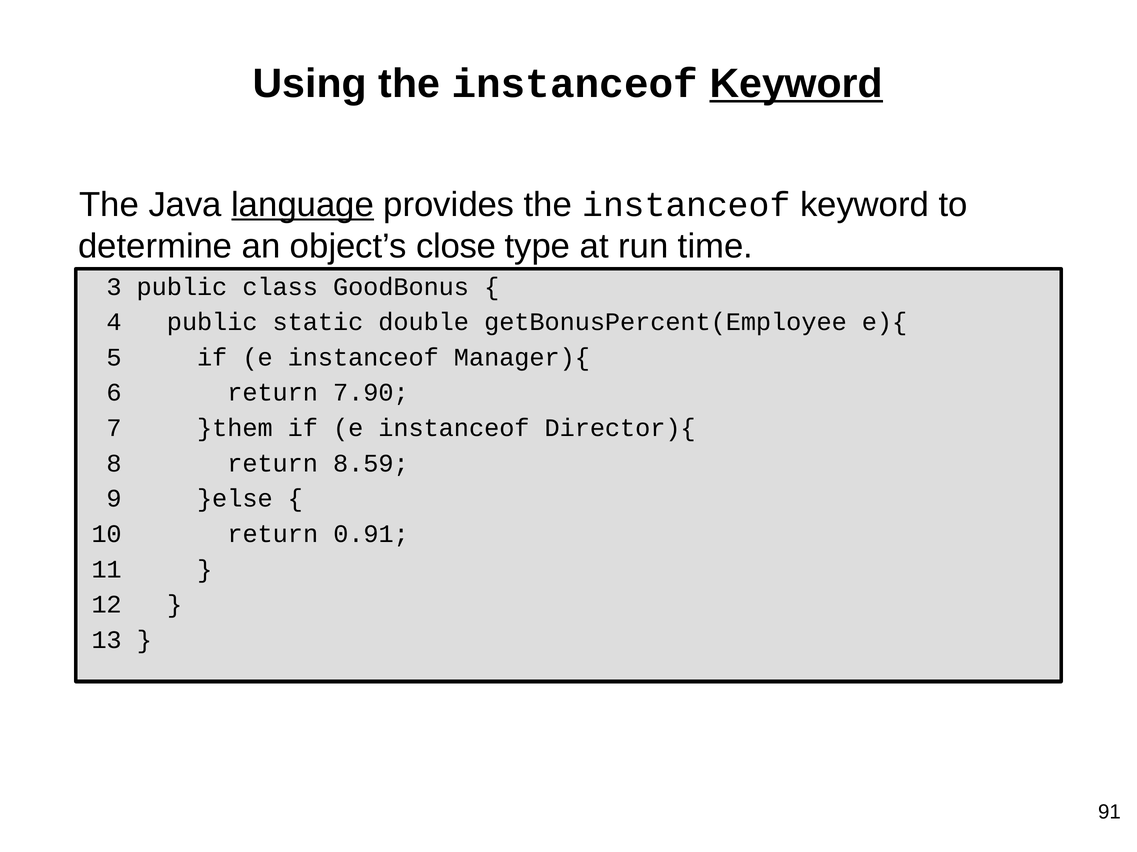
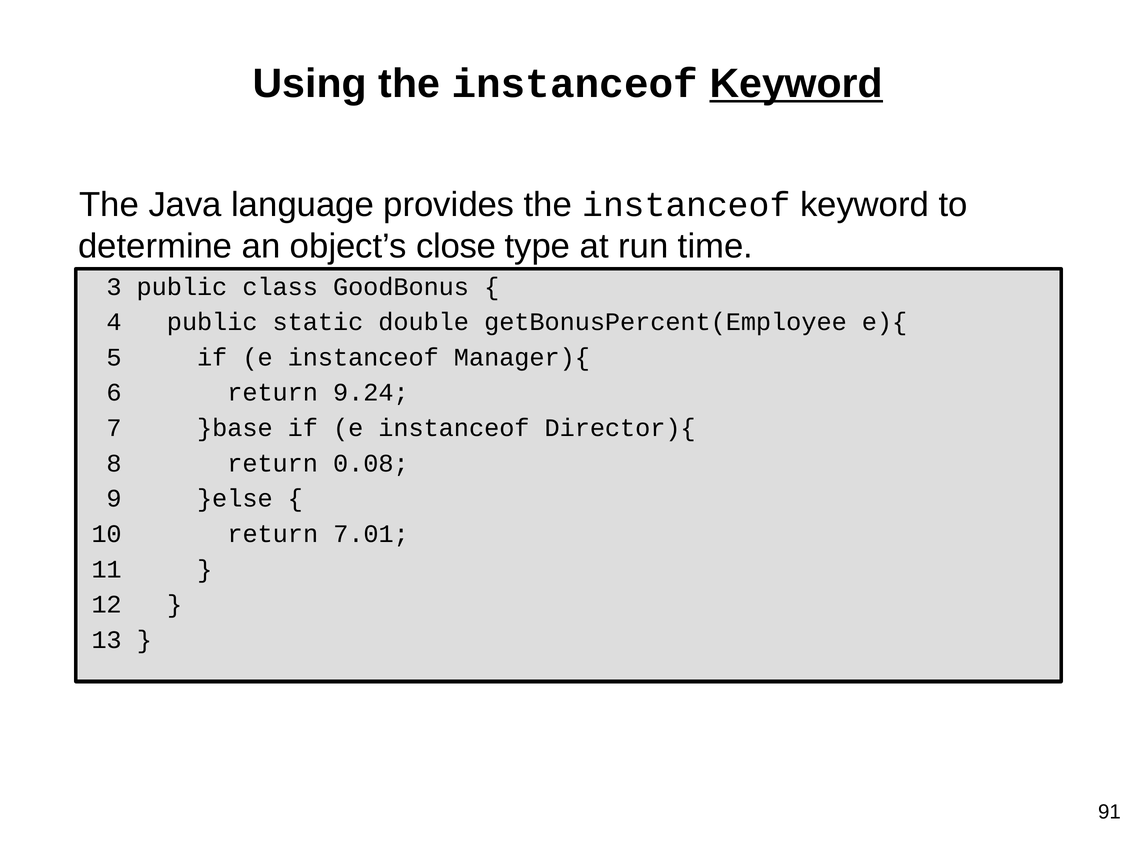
language underline: present -> none (303, 205)
7.90: 7.90 -> 9.24 (371, 393)
}them: }them -> }base (235, 428)
8.59: 8.59 -> 0.08 (371, 464)
0.91: 0.91 -> 7.01 (371, 534)
